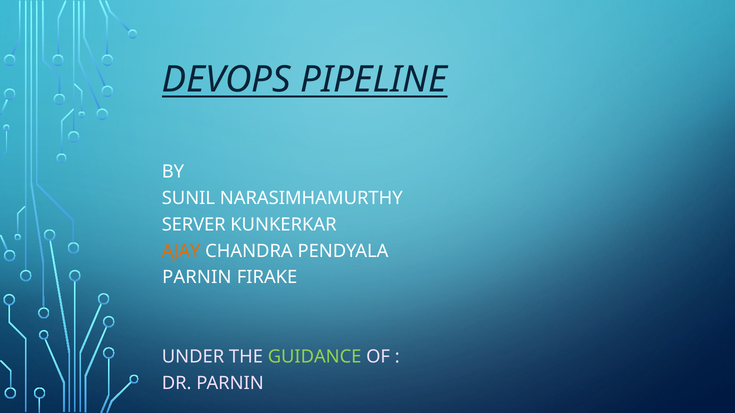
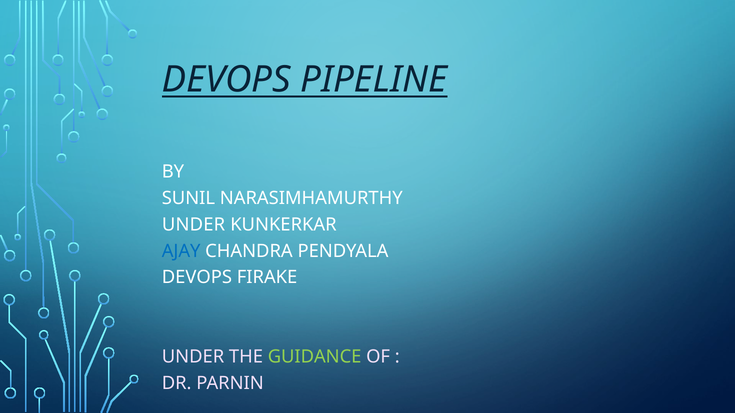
SERVER: SERVER -> UNDER (194, 225)
AJAY colour: orange -> blue (181, 251)
PARNIN: PARNIN -> DEVOPS (197, 278)
